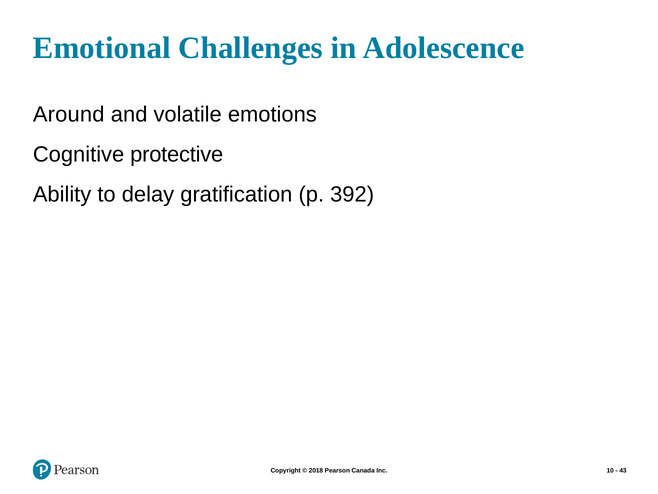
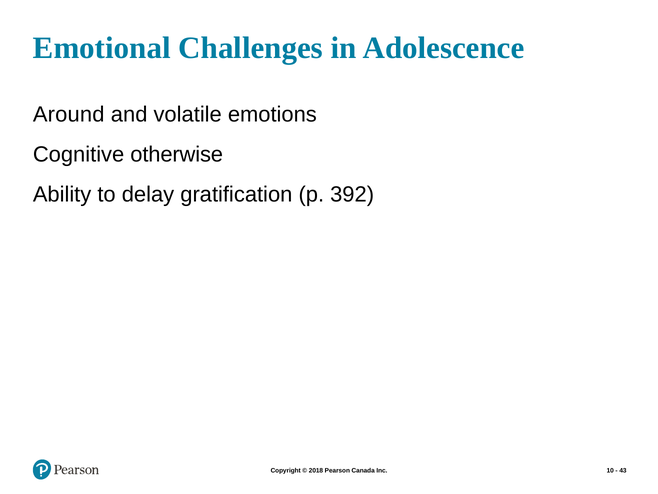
protective: protective -> otherwise (177, 154)
